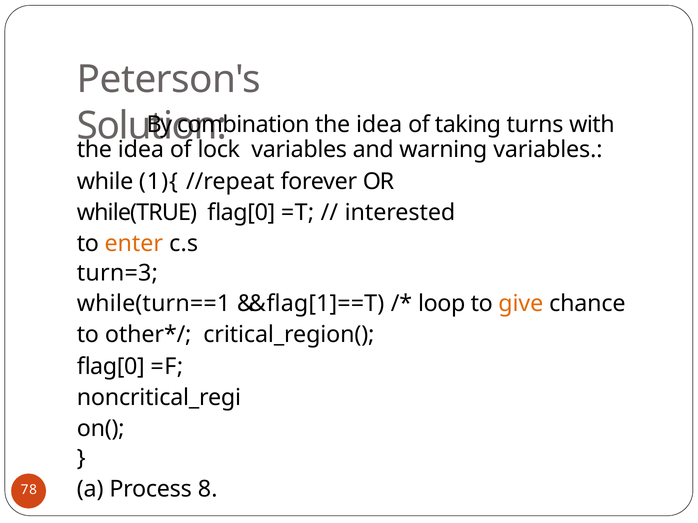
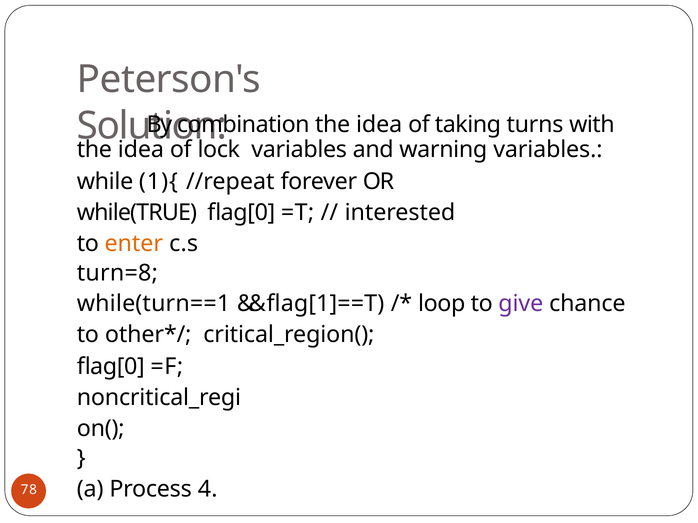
turn=3: turn=3 -> turn=8 (117, 273)
give colour: orange -> purple (521, 304)
8: 8 -> 4 (208, 489)
